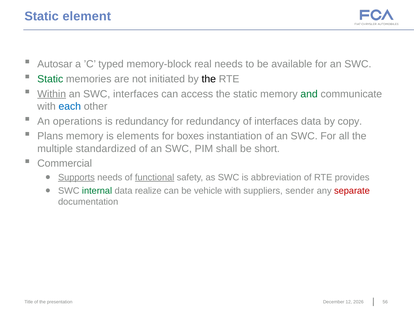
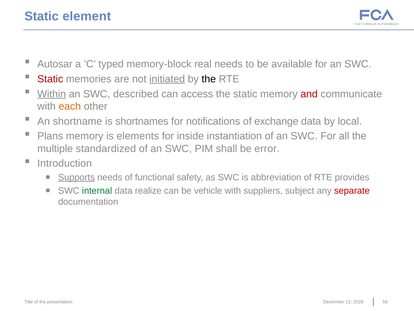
Static colour: green -> red (50, 79)
initiated underline: none -> present (167, 79)
SWC interfaces: interfaces -> described (136, 94)
and colour: green -> red (309, 94)
each colour: blue -> orange (70, 106)
operations: operations -> shortname (78, 121)
is redundancy: redundancy -> shortnames (142, 121)
for redundancy: redundancy -> notifications (213, 121)
of interfaces: interfaces -> exchange (276, 121)
copy: copy -> local (350, 121)
boxes: boxes -> inside (190, 136)
short: short -> error (267, 148)
Commercial: Commercial -> Introduction (65, 163)
functional underline: present -> none (155, 177)
sender: sender -> subject (300, 190)
